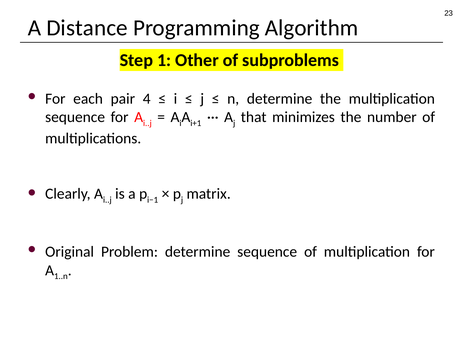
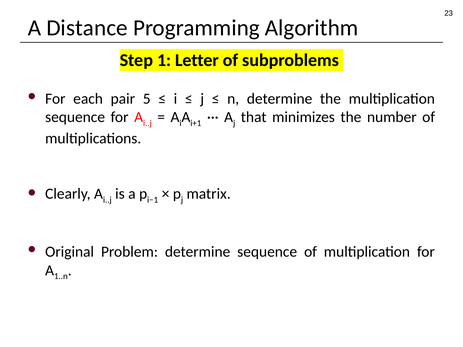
Other: Other -> Letter (197, 60)
4: 4 -> 5 (147, 99)
